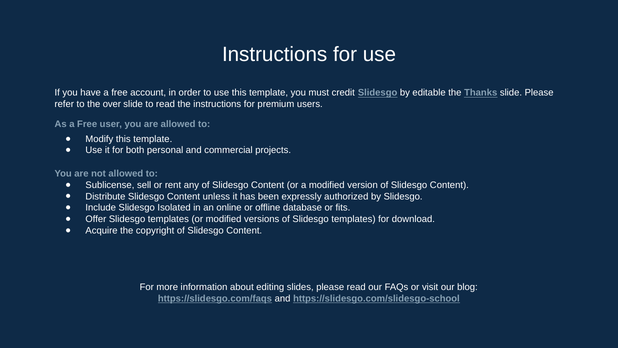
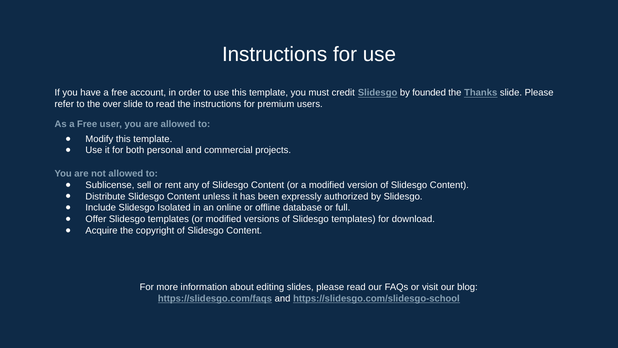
editable: editable -> founded (429, 93)
fits: fits -> full (343, 208)
